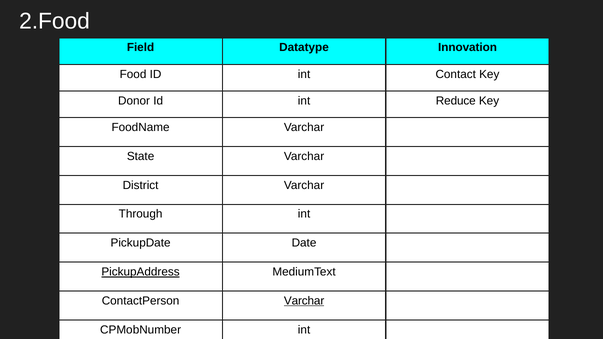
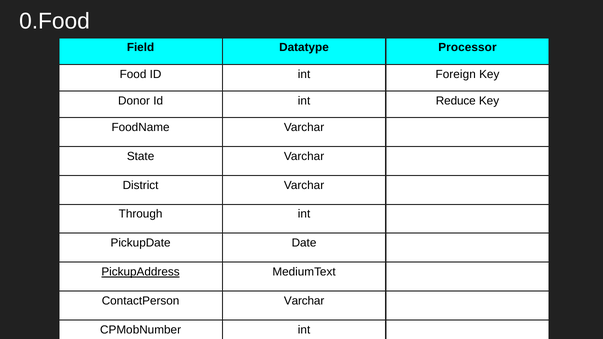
2.Food: 2.Food -> 0.Food (55, 21)
Innovation: Innovation -> Processor (467, 48)
Contact: Contact -> Foreign (456, 74)
Varchar underline: present -> none (304, 301)
